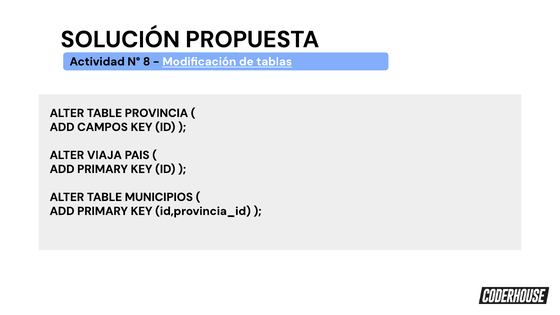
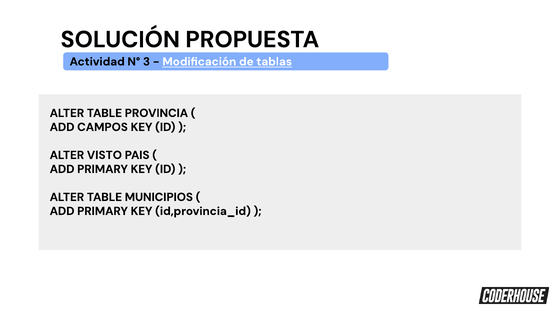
8: 8 -> 3 (146, 62)
VIAJA: VIAJA -> VISTO (104, 155)
